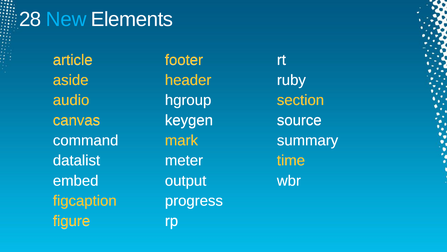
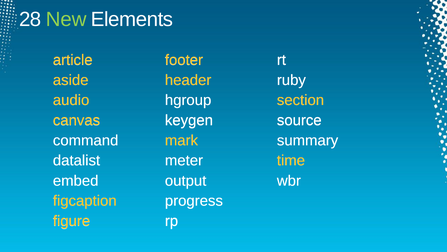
New colour: light blue -> light green (66, 19)
